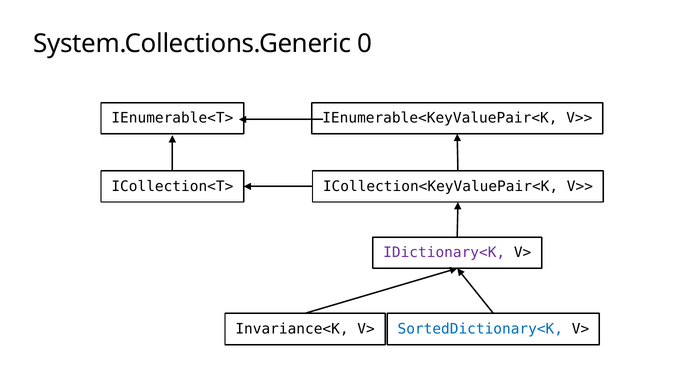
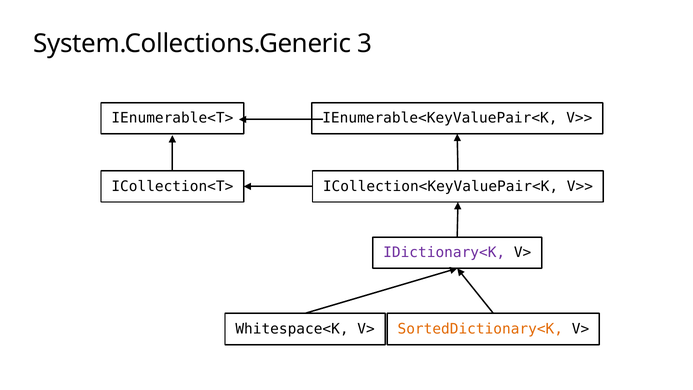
0: 0 -> 3 (365, 43)
Invariance<K: Invariance<K -> Whitespace<K (292, 329)
SortedDictionary<K colour: blue -> orange (480, 329)
